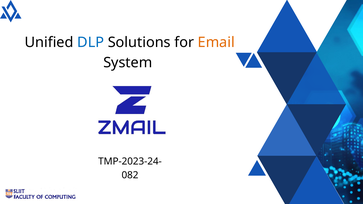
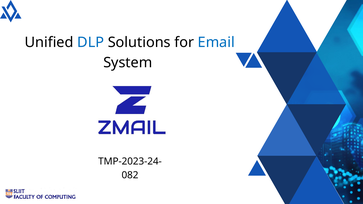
Email colour: orange -> blue (216, 42)
